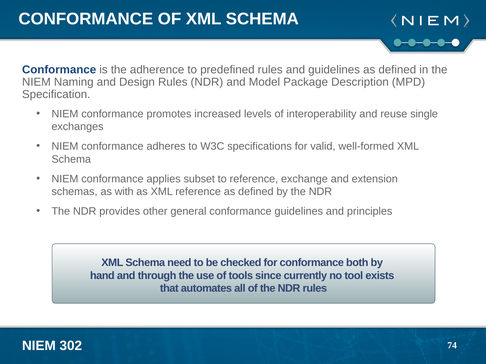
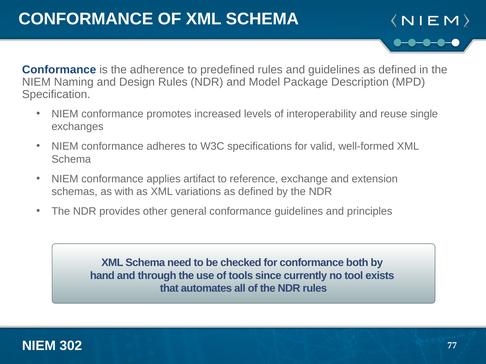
subset: subset -> artifact (199, 179)
XML reference: reference -> variations (198, 192)
74: 74 -> 77 (452, 346)
